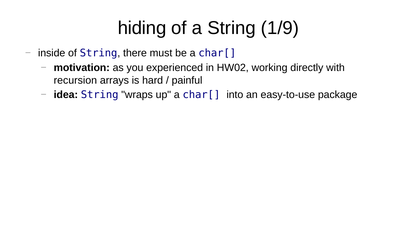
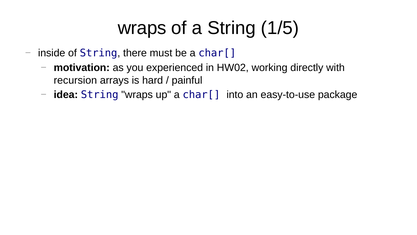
hiding: hiding -> wraps (142, 28)
1/9: 1/9 -> 1/5 (280, 28)
